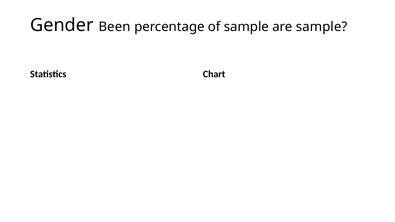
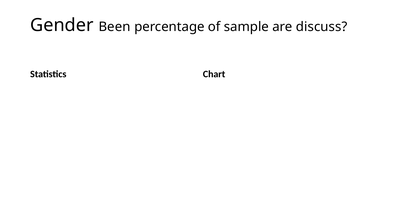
are sample: sample -> discuss (322, 27)
